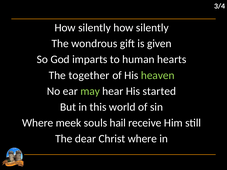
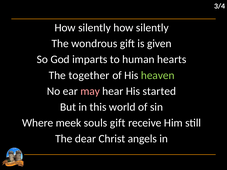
may colour: light green -> pink (90, 91)
souls hail: hail -> gift (118, 123)
Christ where: where -> angels (142, 139)
